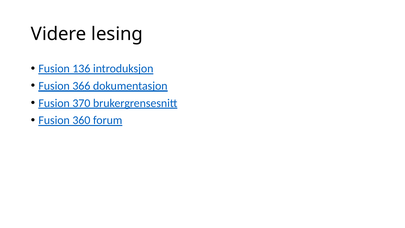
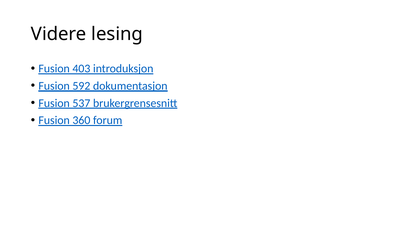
136: 136 -> 403 (81, 69)
366: 366 -> 592 (81, 86)
370: 370 -> 537 (81, 103)
